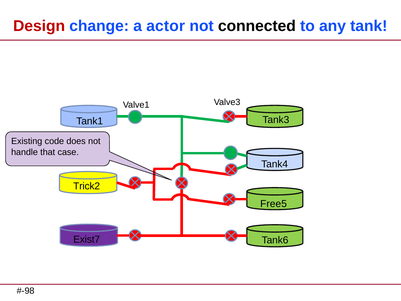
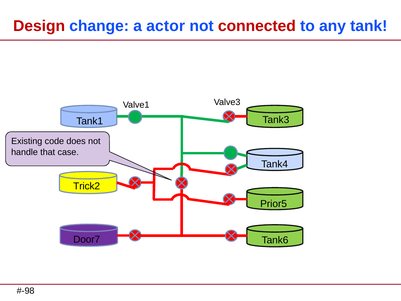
connected colour: black -> red (257, 26)
Free5: Free5 -> Prior5 (274, 204)
Exist7: Exist7 -> Door7 (87, 239)
